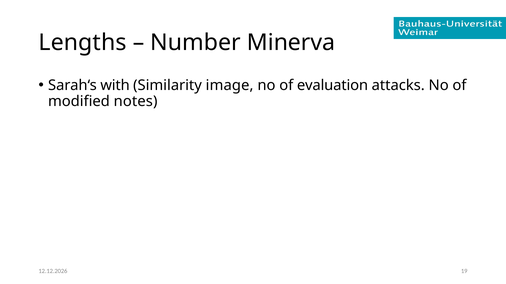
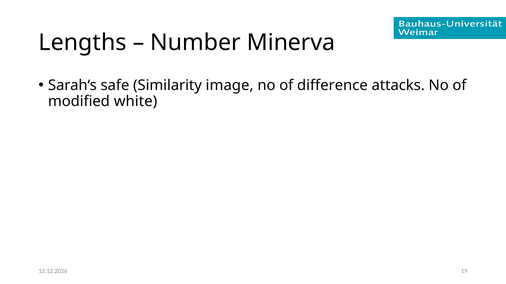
with: with -> safe (115, 86)
evaluation: evaluation -> difference (332, 86)
notes: notes -> white (136, 101)
